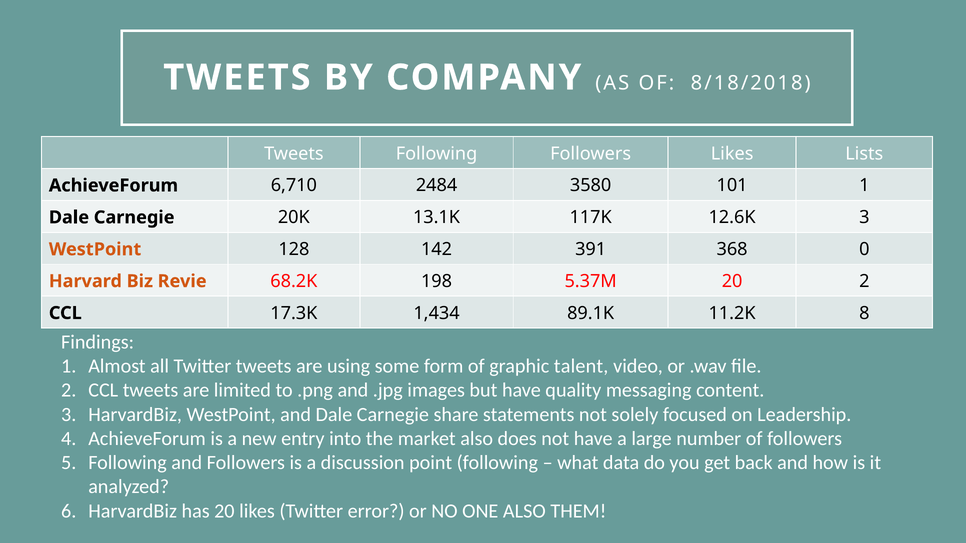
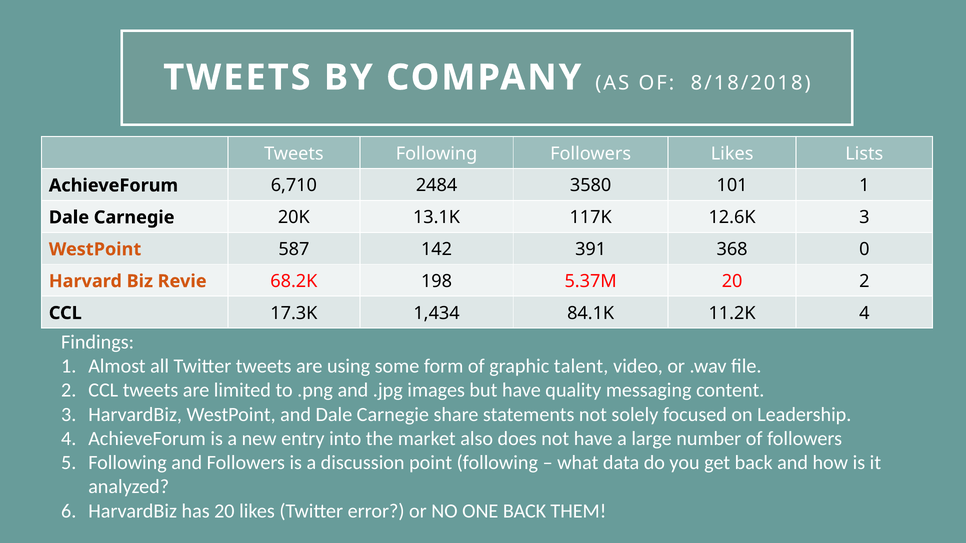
128: 128 -> 587 (294, 249)
89.1K: 89.1K -> 84.1K (591, 313)
11.2K 8: 8 -> 4 (864, 313)
ONE ALSO: ALSO -> BACK (525, 511)
